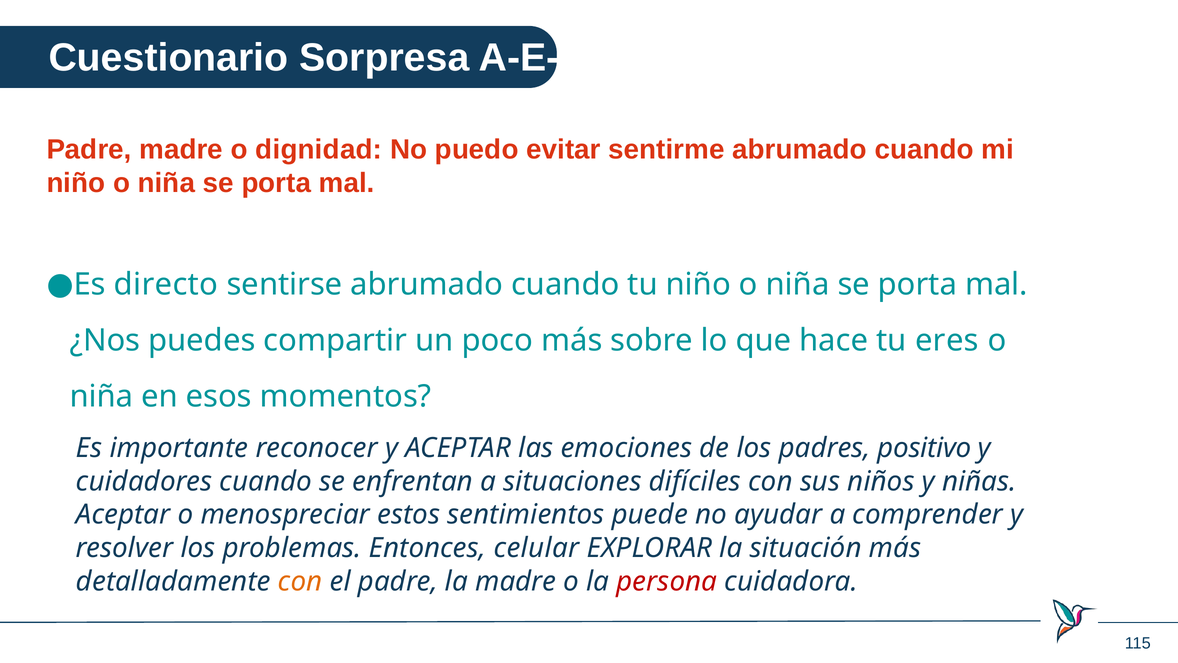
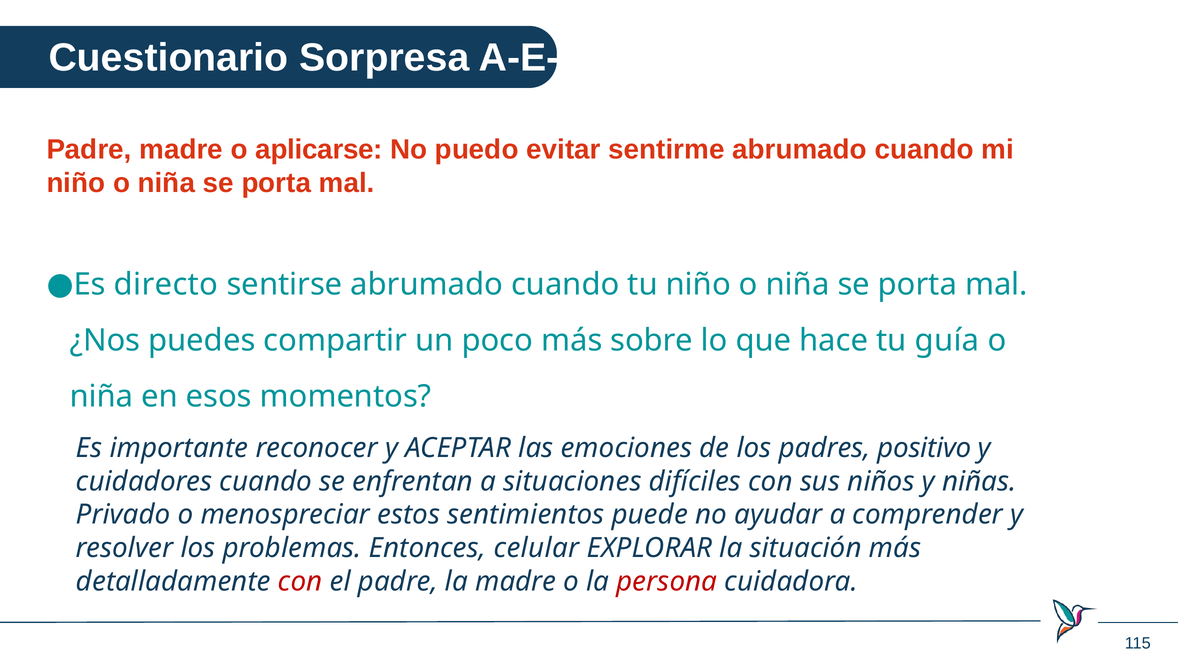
dignidad: dignidad -> aplicarse (319, 150)
eres: eres -> guía (947, 340)
Aceptar: Aceptar -> Privado (123, 515)
con colour: orange -> red (300, 581)
